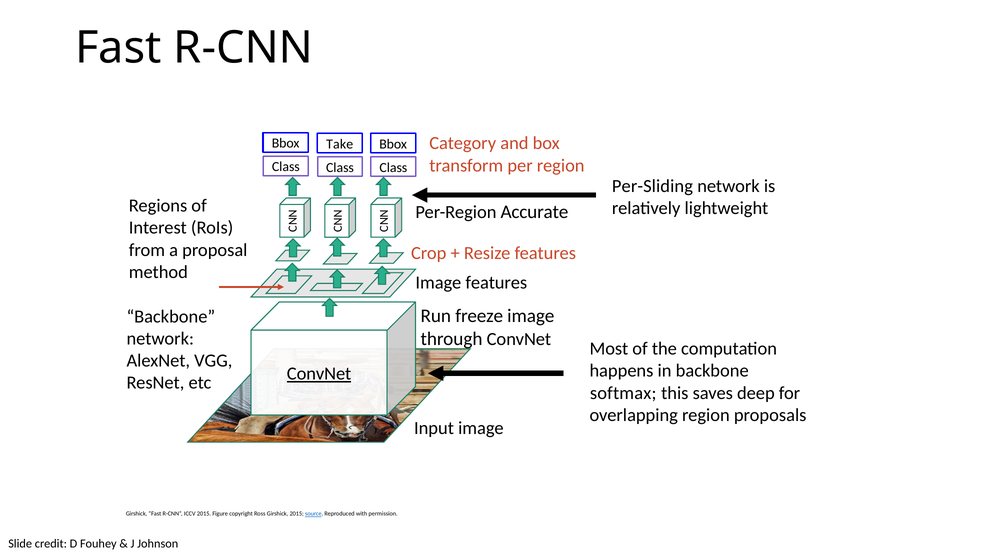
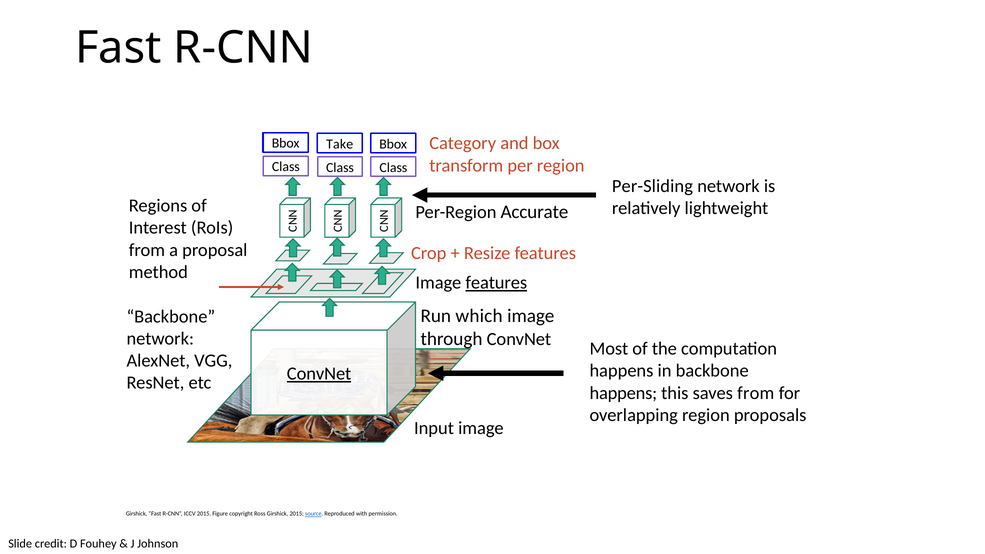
features underline: none -> present (496, 283)
freeze: freeze -> which (479, 316)
softmax: softmax -> happens (623, 393)
saves deep: deep -> from (756, 393)
